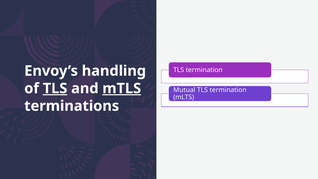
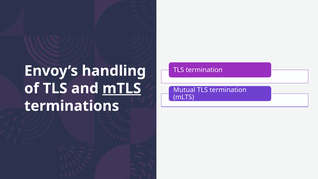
TLS underline: present -> none (55, 88)
